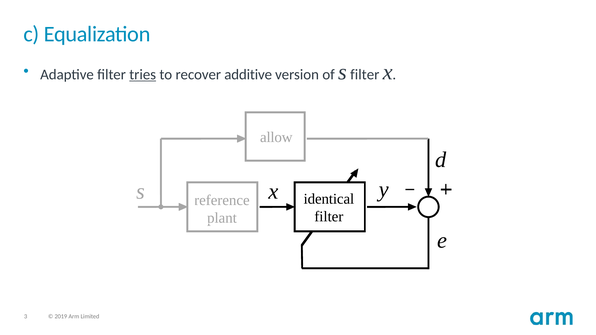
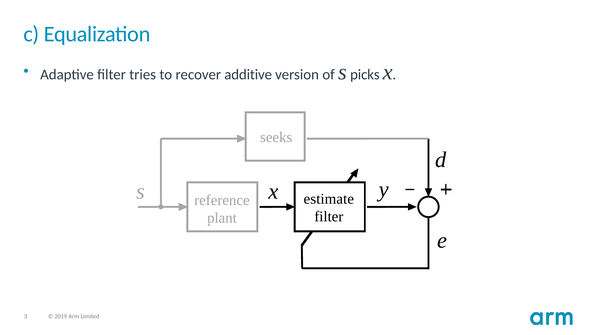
tries underline: present -> none (143, 75)
s filter: filter -> picks (365, 75)
allow: allow -> seeks (276, 137)
identical: identical -> estimate (329, 199)
